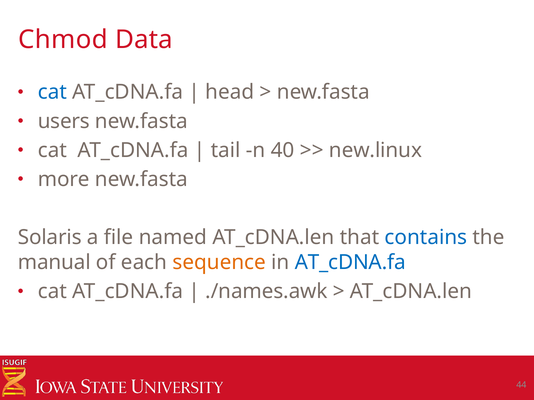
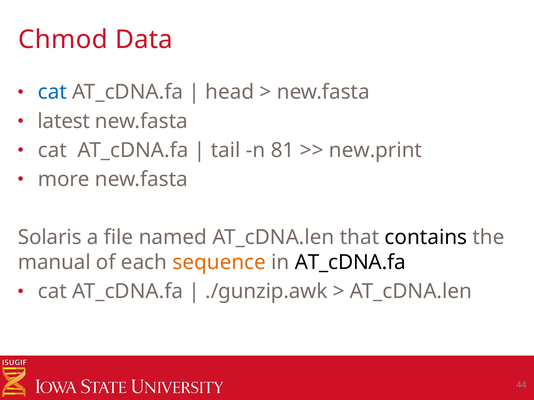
users: users -> latest (64, 121)
40: 40 -> 81 (283, 150)
new.linux: new.linux -> new.print (375, 150)
contains colour: blue -> black (426, 238)
AT_cDNA.fa colour: blue -> black (350, 263)
./names.awk: ./names.awk -> ./gunzip.awk (266, 292)
